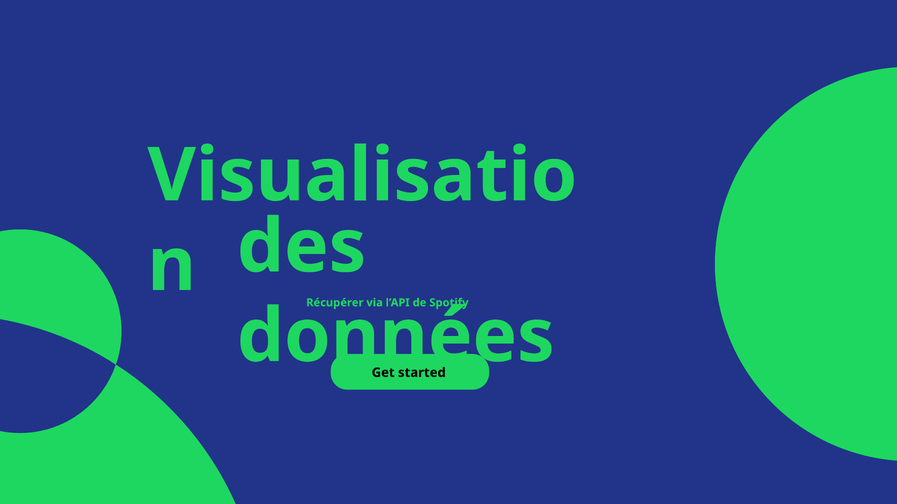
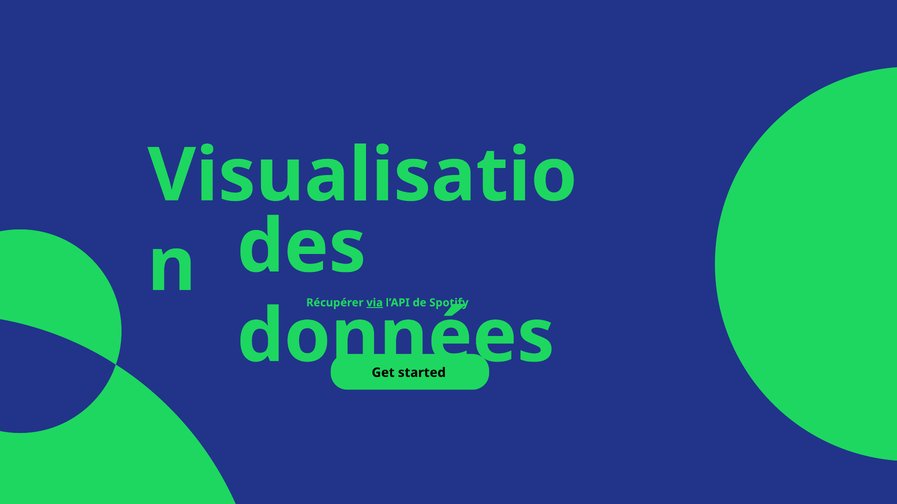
via underline: none -> present (375, 303)
